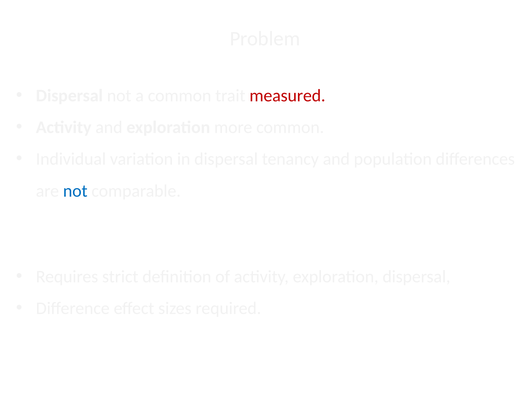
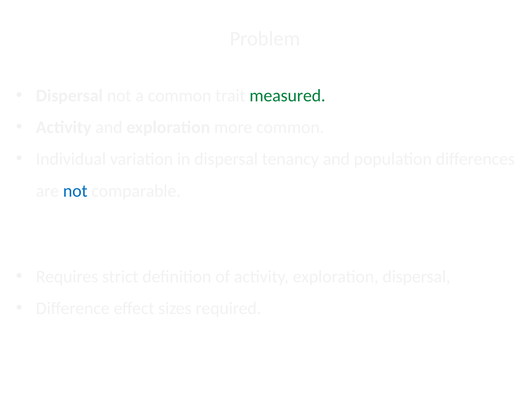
measured colour: red -> green (287, 96)
